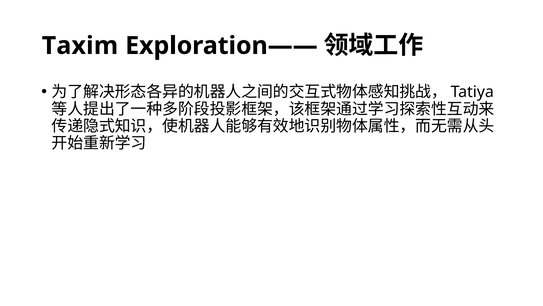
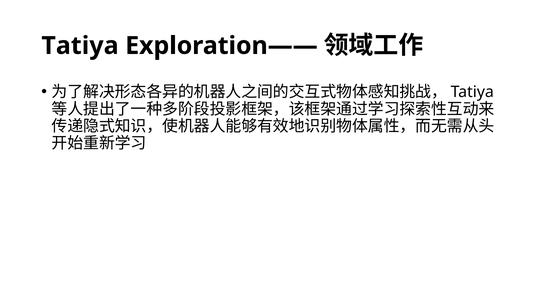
Taxim: Taxim -> Tatiya (80, 46)
